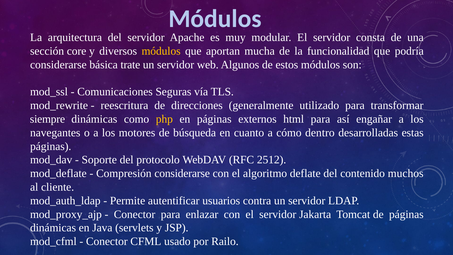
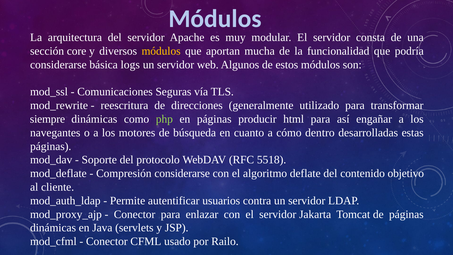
trate: trate -> logs (130, 65)
php colour: yellow -> light green (164, 119)
externos: externos -> producir (257, 119)
2512: 2512 -> 5518 (272, 160)
muchos: muchos -> objetivo (406, 173)
